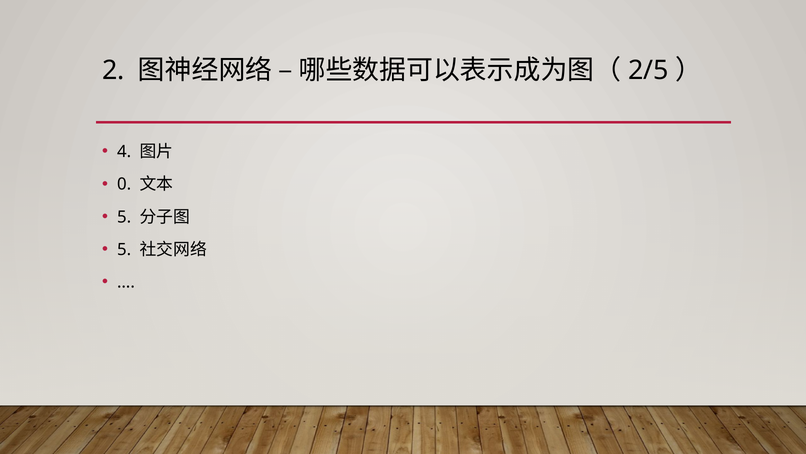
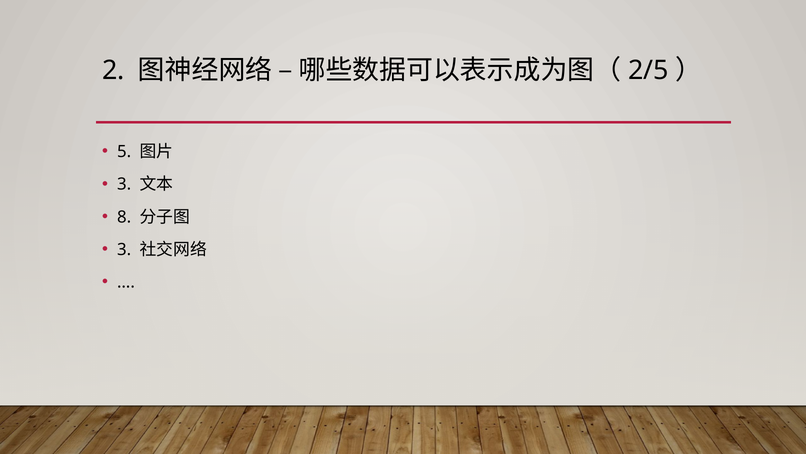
4: 4 -> 5 (124, 152)
0: 0 -> 3 (124, 184)
5: 5 -> 8 (124, 217)
5: 5 -> 3 (124, 249)
